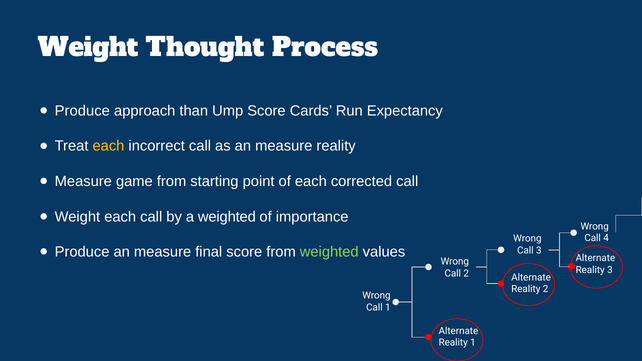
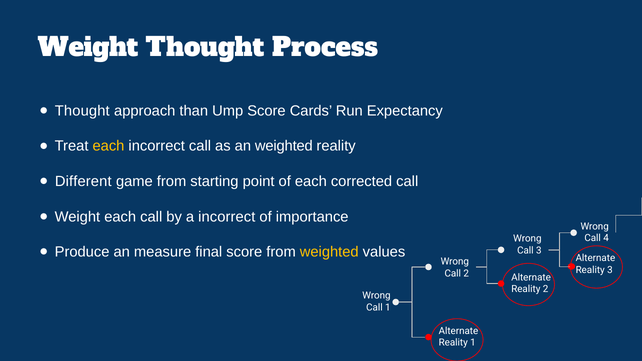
Produce: Produce -> Thought (82, 111)
as an measure: measure -> weighted (284, 146)
Measure: Measure -> Different (83, 181)
a weighted: weighted -> incorrect (227, 217)
weighted colour: light green -> yellow (329, 252)
